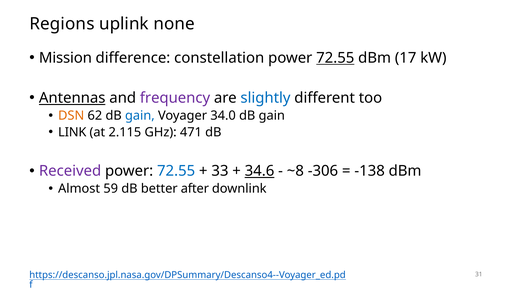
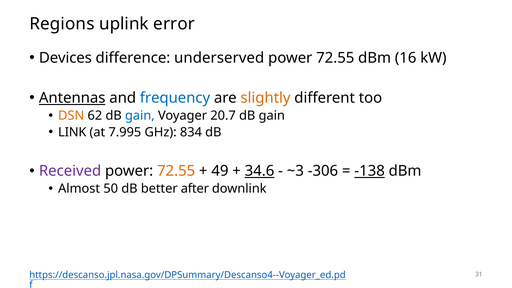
none: none -> error (174, 24)
Mission: Mission -> Devices (65, 58)
constellation: constellation -> underserved (219, 58)
72.55 underline: present -> none (335, 58)
17: 17 -> 16 (406, 58)
frequency colour: purple -> blue (175, 98)
slightly colour: blue -> orange (265, 98)
34.0: 34.0 -> 20.7 (223, 116)
2.115: 2.115 -> 7.995 (125, 132)
471: 471 -> 834 (191, 132)
72.55 colour: blue -> orange (176, 171)
33: 33 -> 49 (220, 171)
~8: ~8 -> ~3 (295, 171)
-138 underline: none -> present (370, 171)
59: 59 -> 50 (111, 189)
